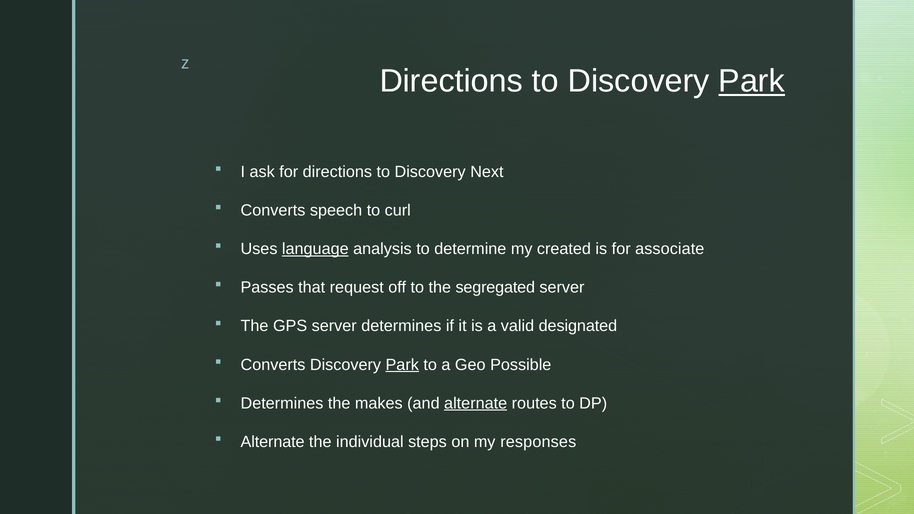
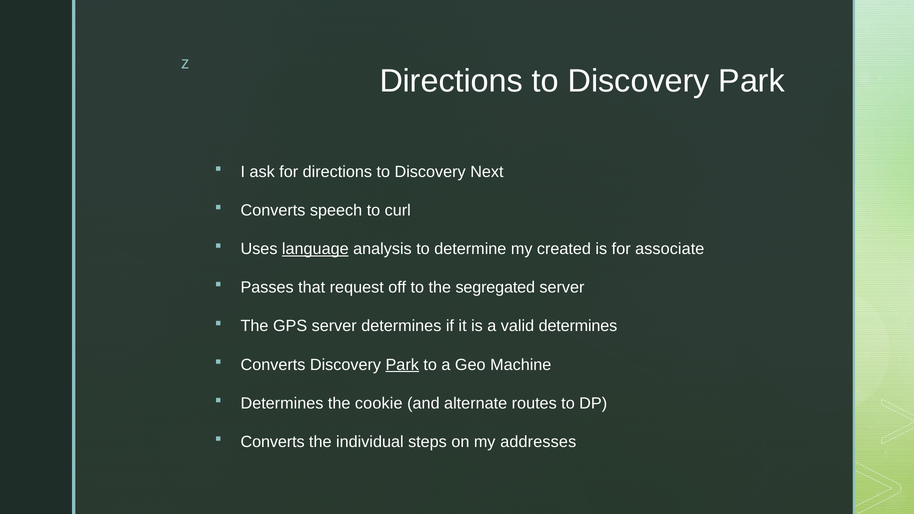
Park underline: present -> none (752, 81)
valid designated: designated -> determines (578, 326)
Possible: Possible -> Machine (521, 365)
makes: makes -> cookie (379, 403)
alternate underline: present -> none (476, 403)
Alternate: Alternate -> Converts (273, 442)
responses: responses -> addresses (538, 442)
